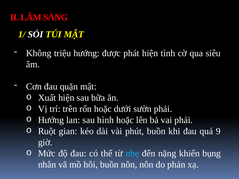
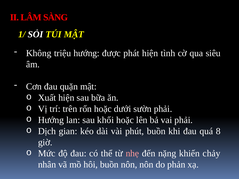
hình: hình -> khối (106, 120)
Ruột: Ruột -> Dịch (47, 131)
9: 9 -> 8 (218, 131)
nhẹ colour: light blue -> pink (132, 154)
bụng: bụng -> chảy (212, 154)
